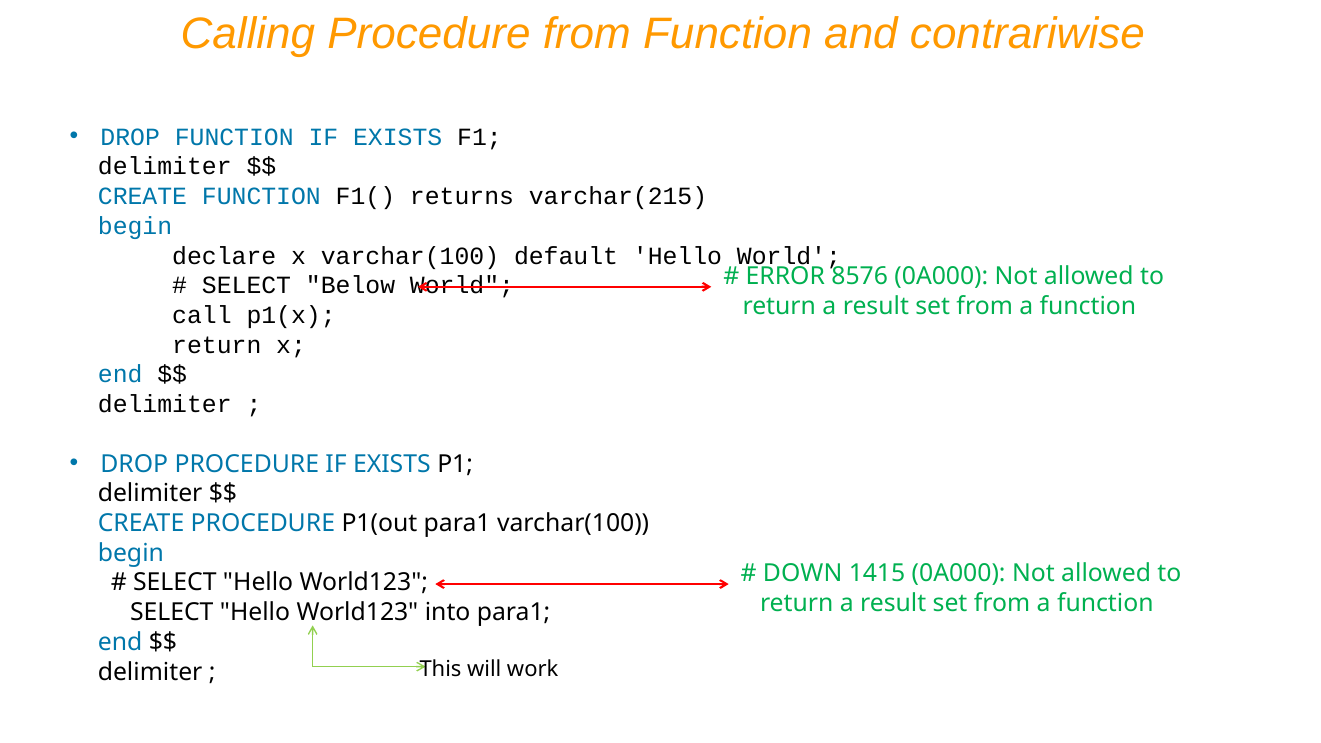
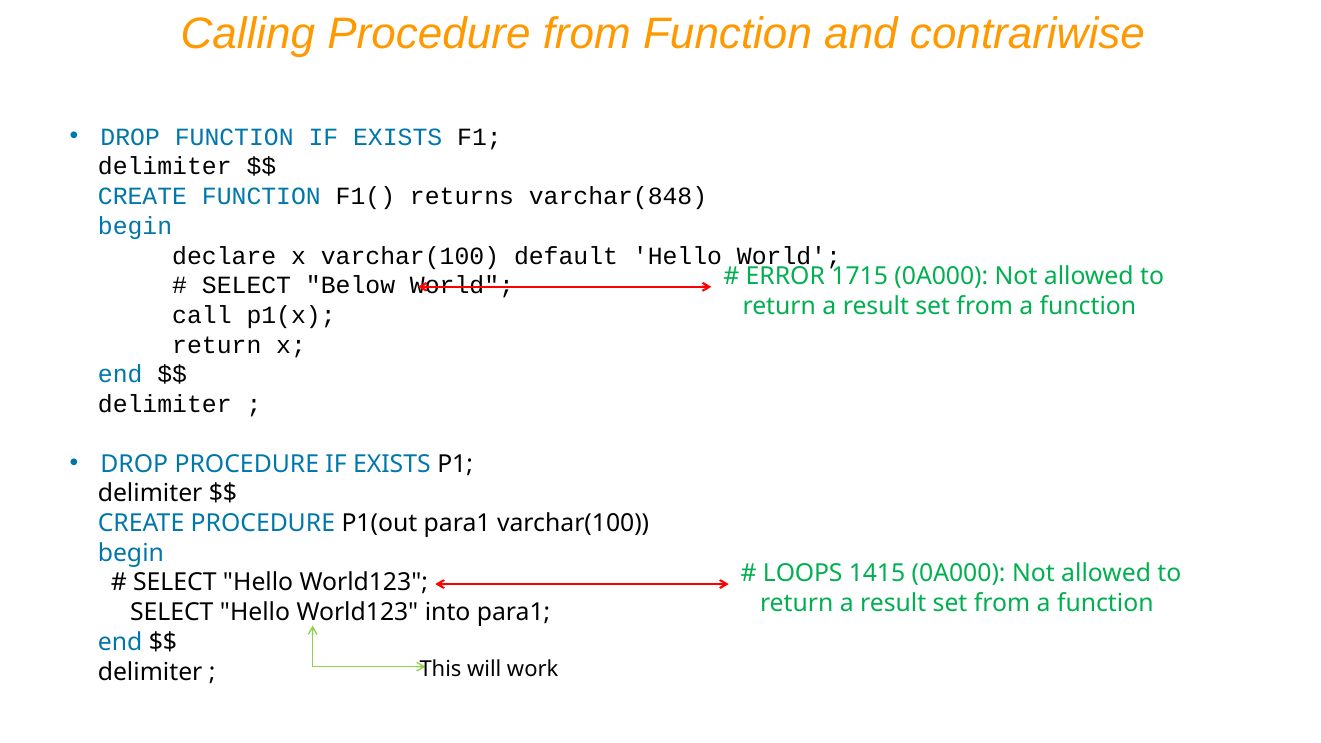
varchar(215: varchar(215 -> varchar(848 (618, 196)
8576: 8576 -> 1715 (860, 276)
DOWN: DOWN -> LOOPS (803, 574)
